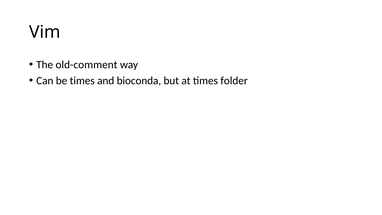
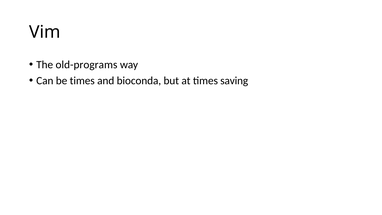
old-comment: old-comment -> old-programs (86, 65)
folder: folder -> saving (234, 81)
